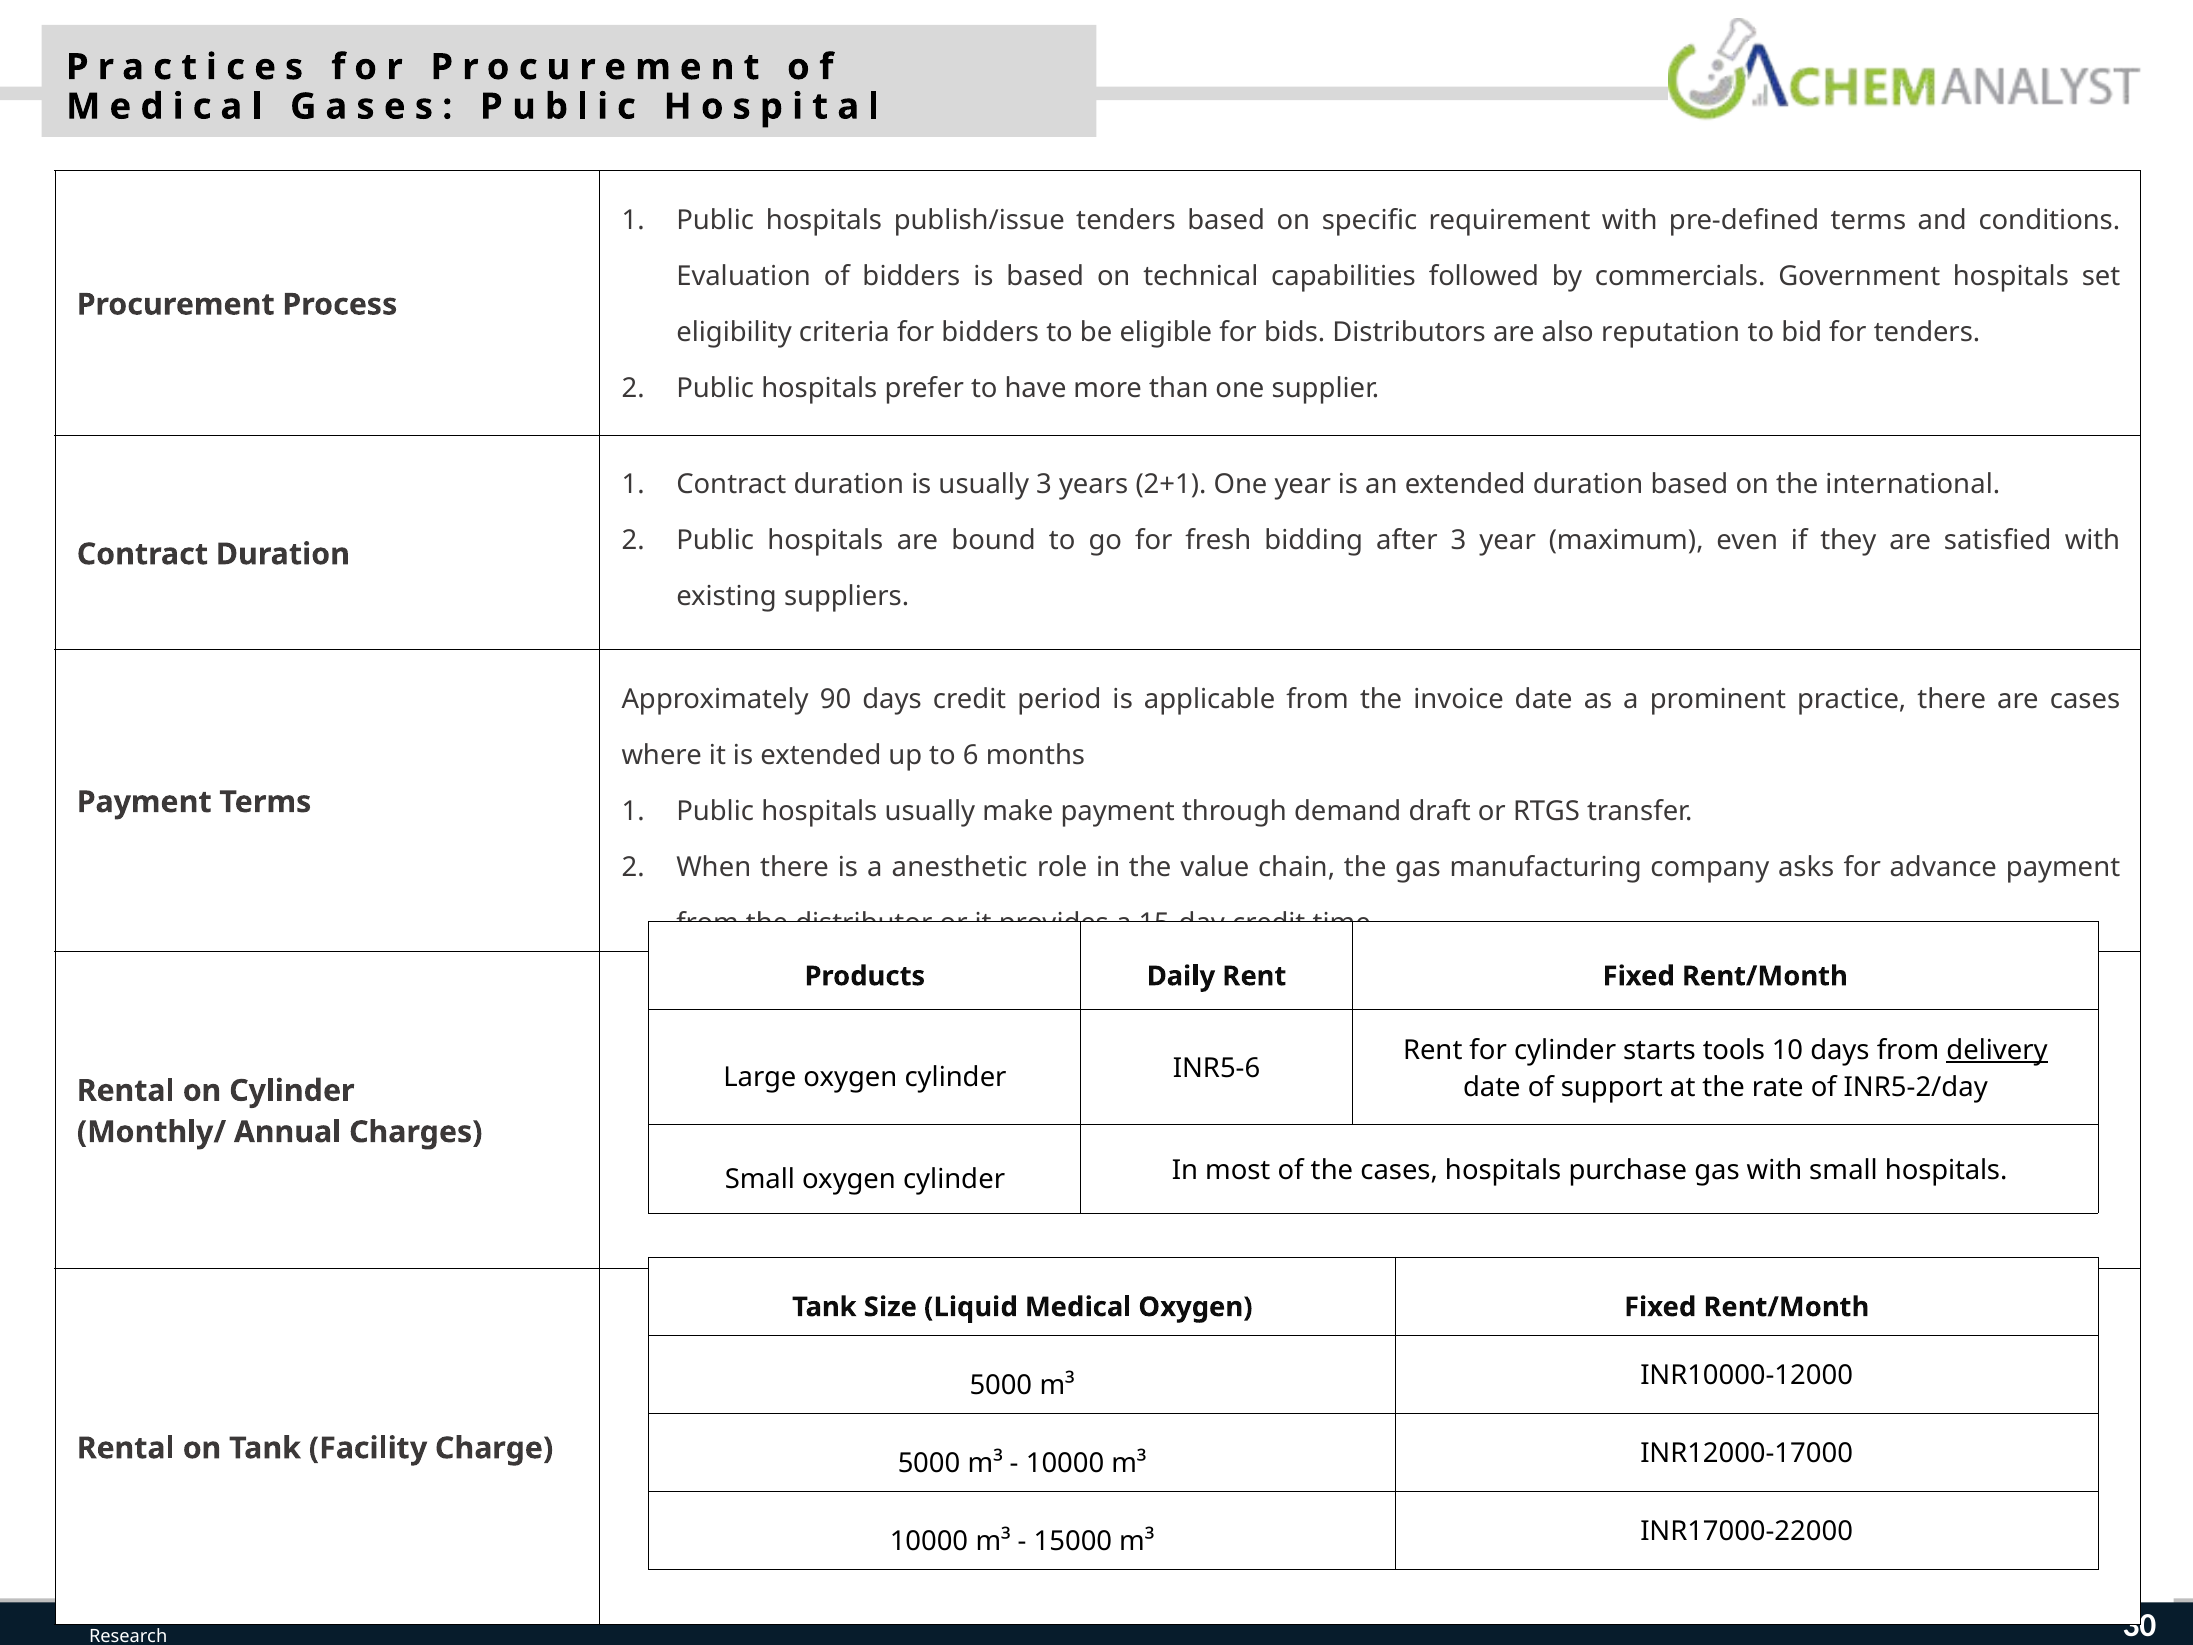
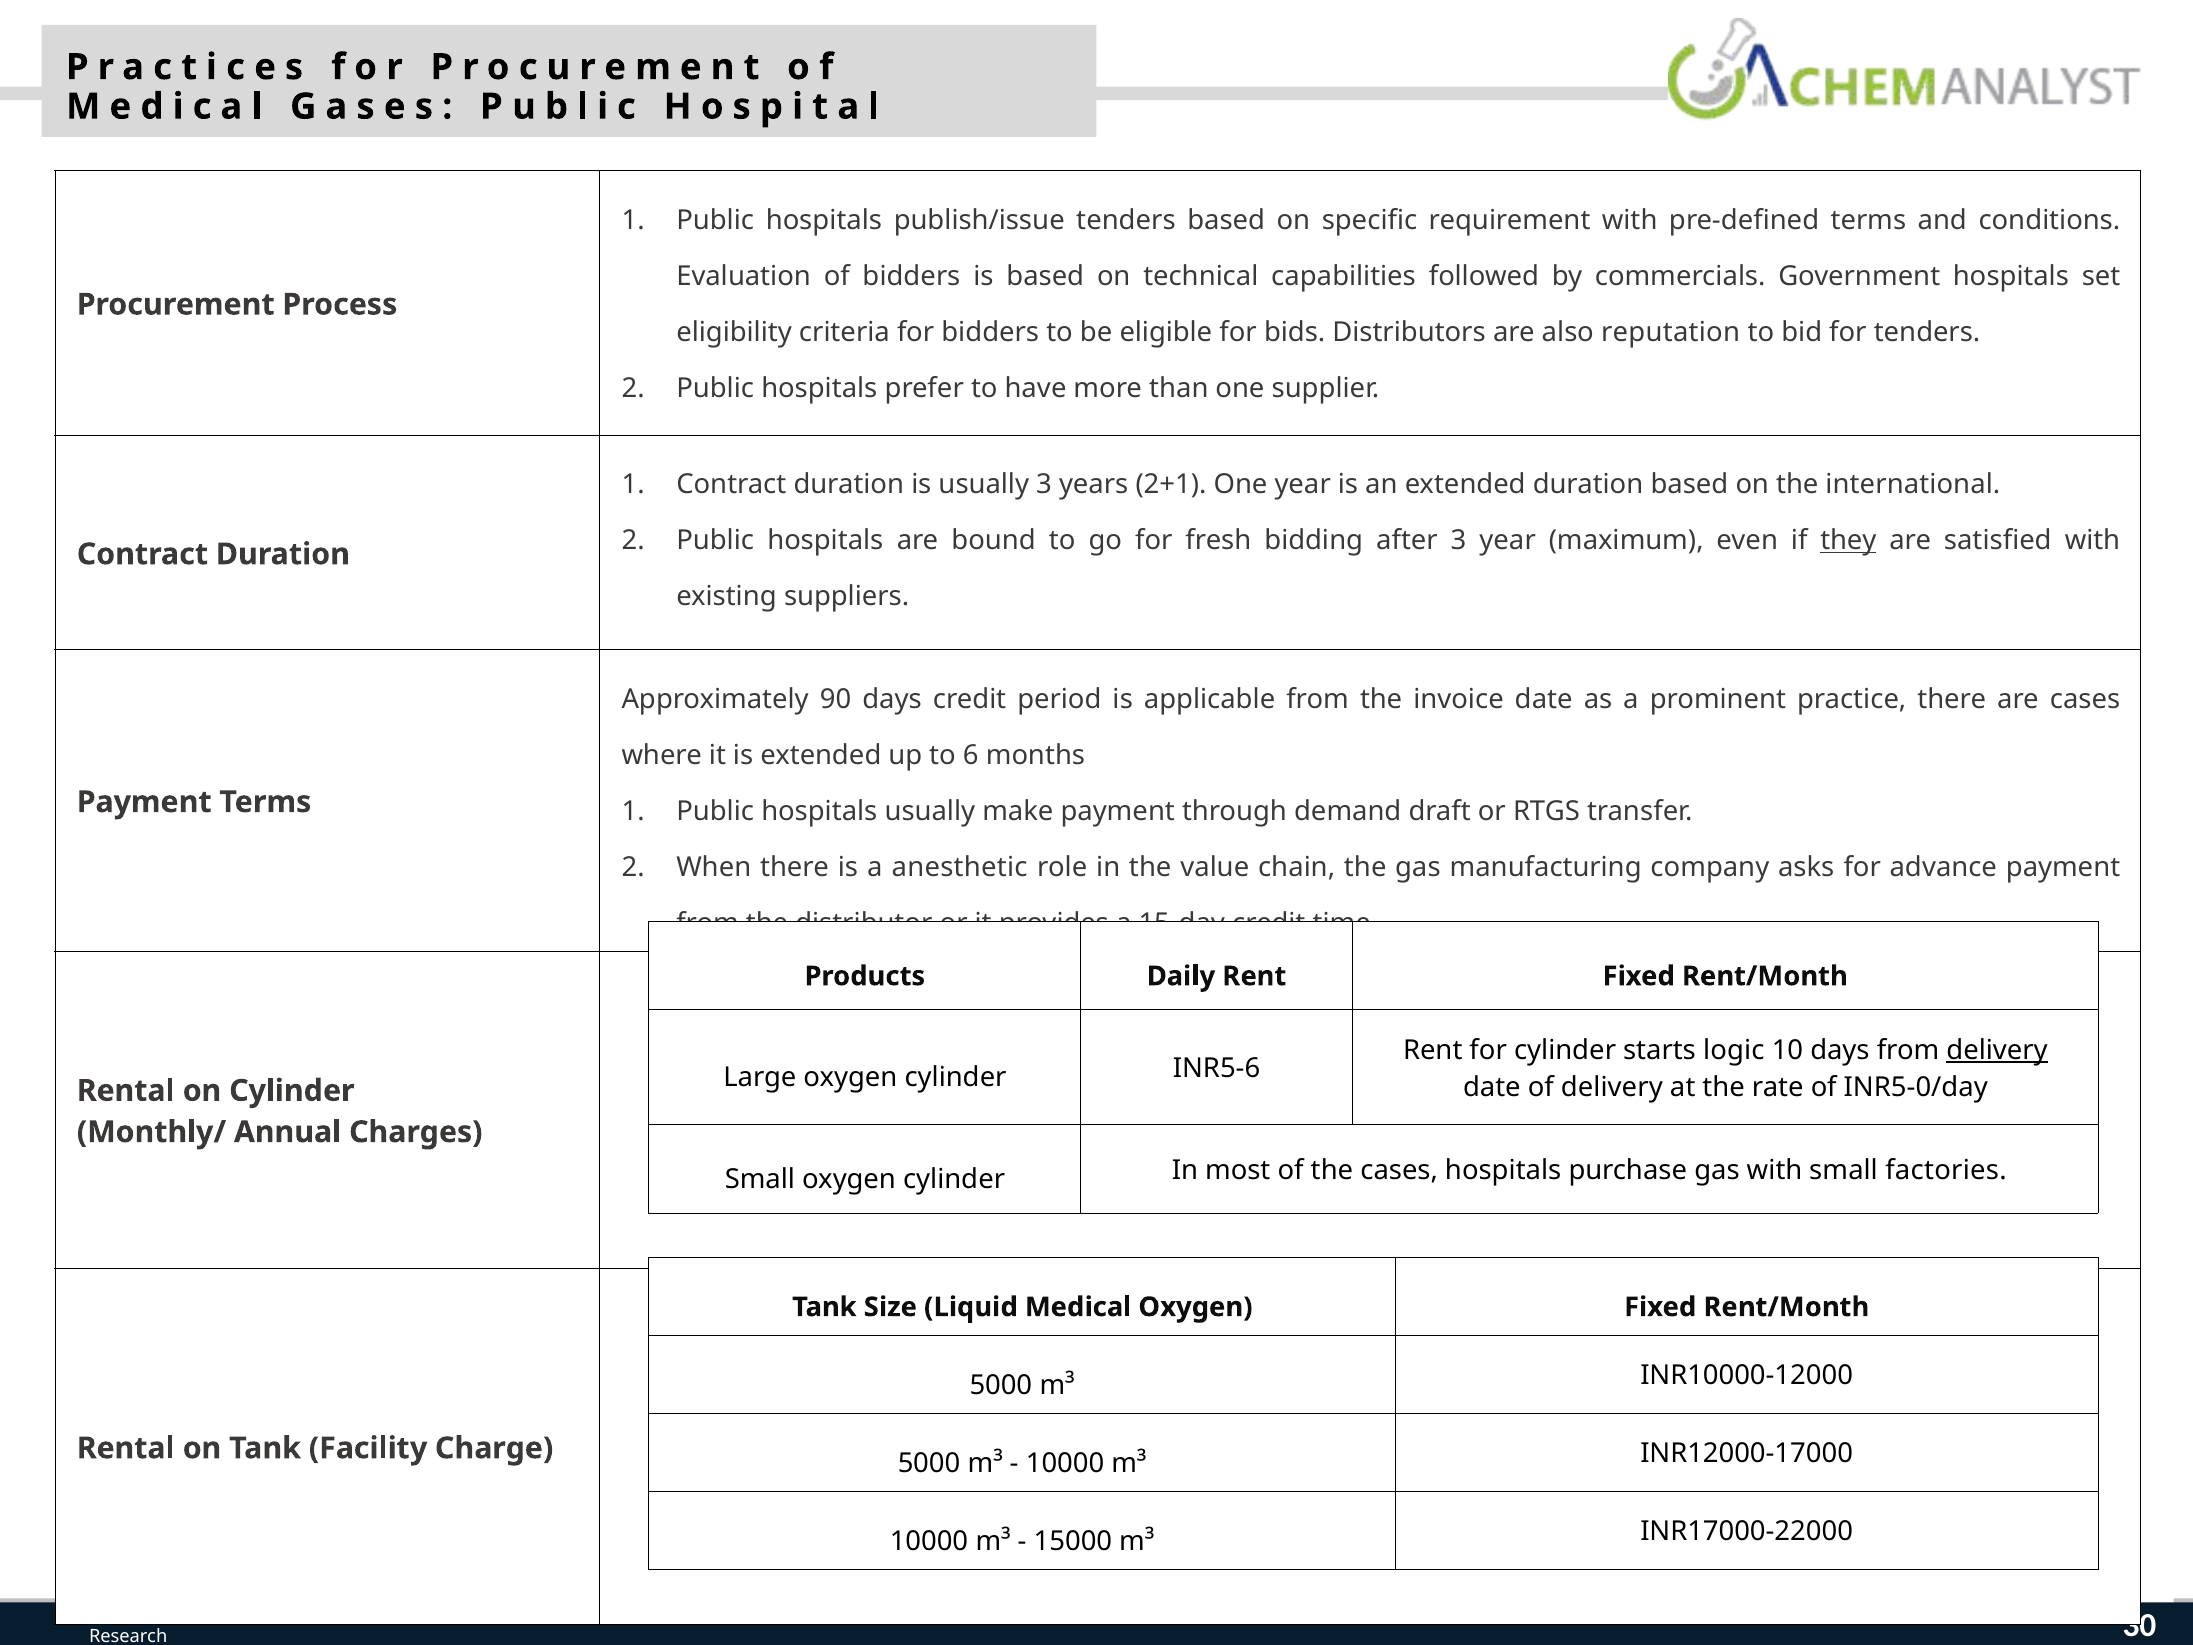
they underline: none -> present (1848, 541)
tools: tools -> logic (1734, 1050)
of support: support -> delivery (1612, 1087)
INR5-2/day: INR5-2/day -> INR5-0/day (1916, 1087)
small hospitals: hospitals -> factories (1946, 1170)
